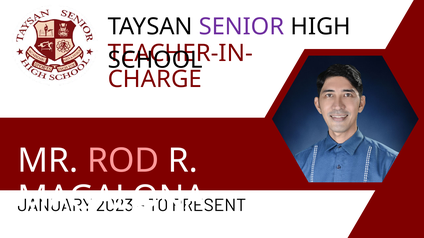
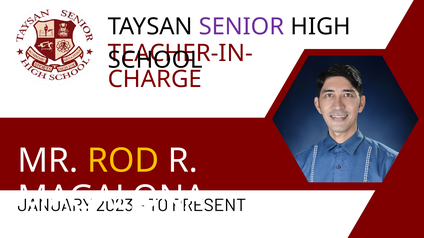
ROD colour: pink -> yellow (123, 161)
